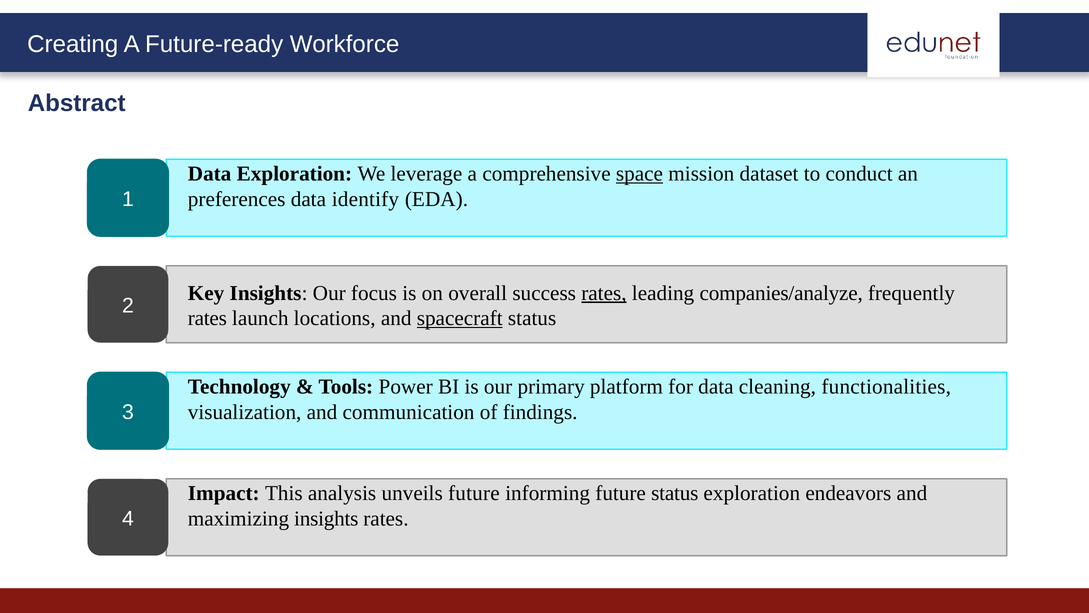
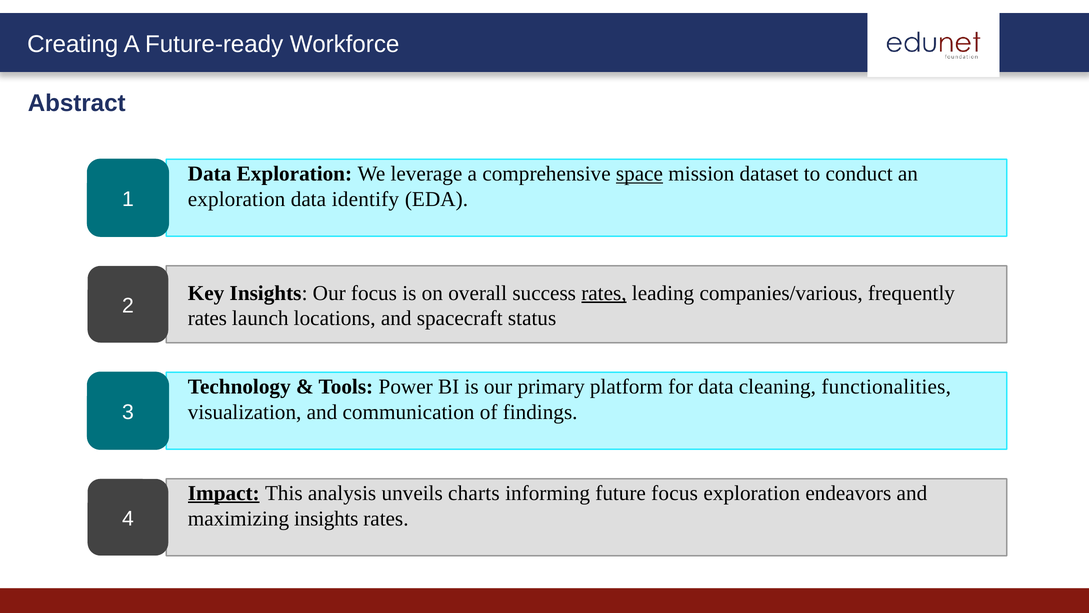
preferences: preferences -> exploration (237, 199)
companies/analyze: companies/analyze -> companies/various (781, 293)
spacecraft underline: present -> none (460, 318)
Impact underline: none -> present (224, 493)
unveils future: future -> charts (474, 493)
future status: status -> focus (675, 493)
